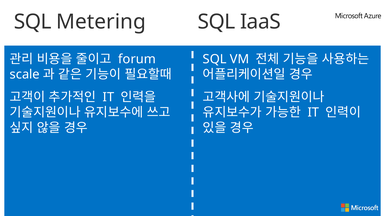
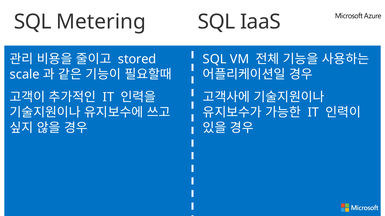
forum: forum -> stored (137, 59)
